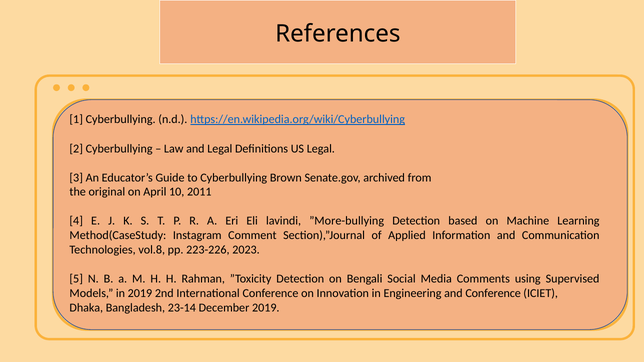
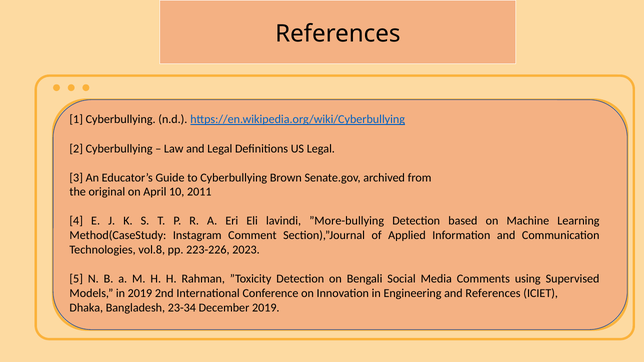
and Conference: Conference -> References (493, 294)
23-14: 23-14 -> 23-34 (182, 308)
